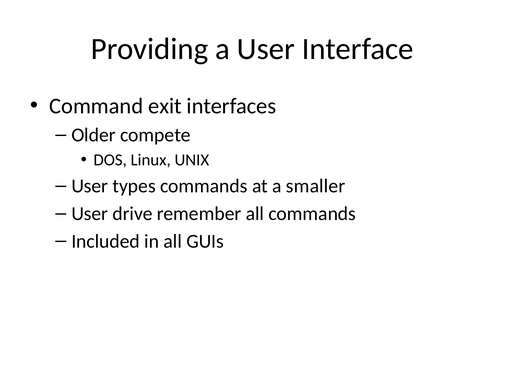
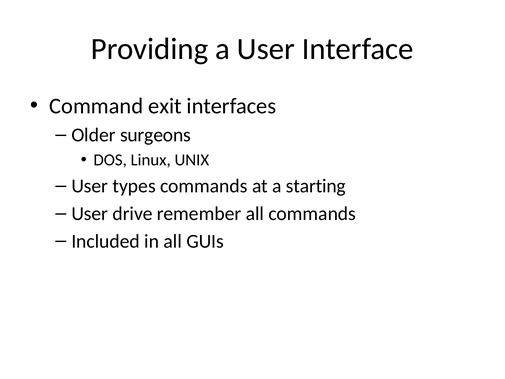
compete: compete -> surgeons (155, 135)
smaller: smaller -> starting (316, 186)
